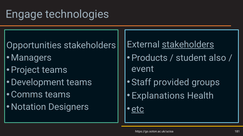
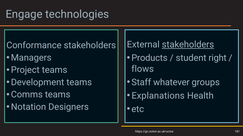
Opportunities: Opportunities -> Conformance (34, 46)
also: also -> right (218, 58)
event: event -> flows (143, 69)
provided: provided -> whatever (171, 83)
etc underline: present -> none (138, 110)
